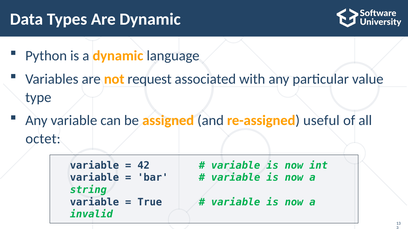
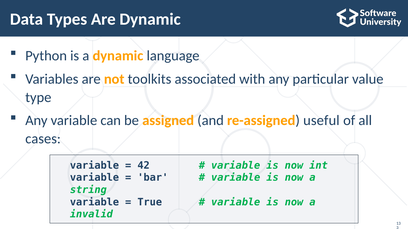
request: request -> toolkits (150, 79)
octet: octet -> cases (43, 139)
